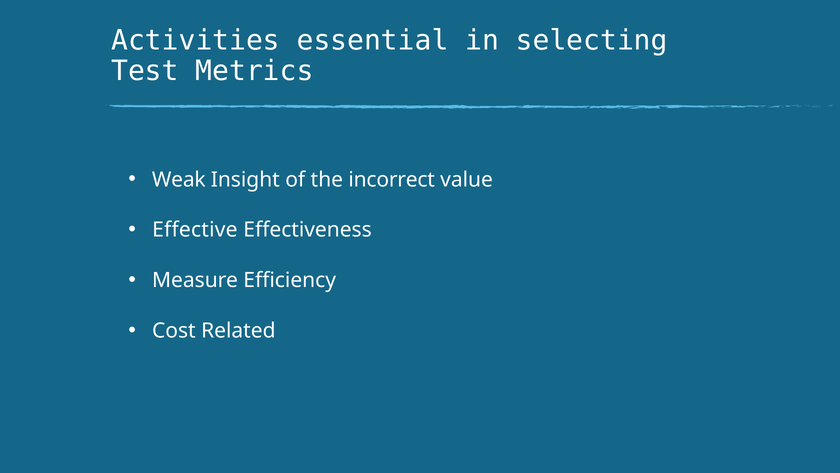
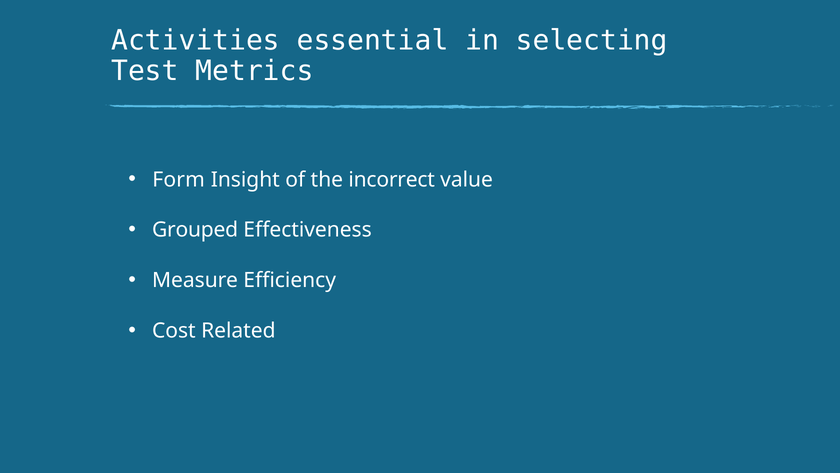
Weak: Weak -> Form (179, 179)
Effective: Effective -> Grouped (195, 230)
